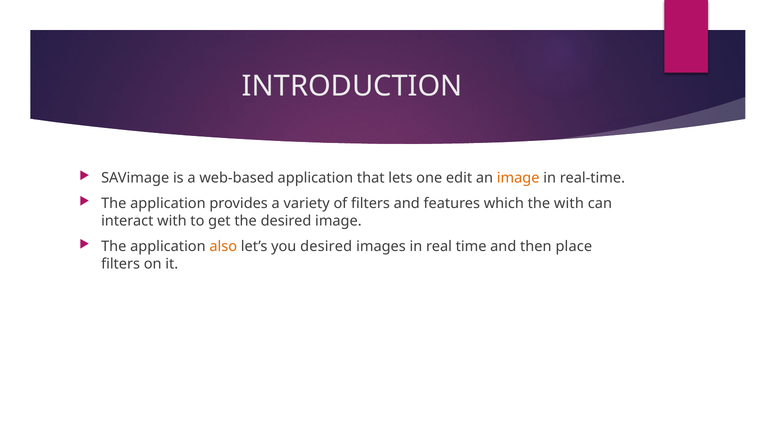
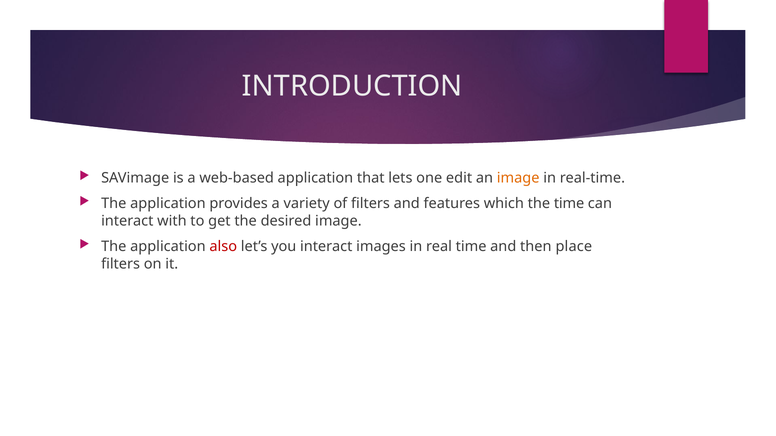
the with: with -> time (569, 204)
also colour: orange -> red (223, 247)
you desired: desired -> interact (326, 247)
